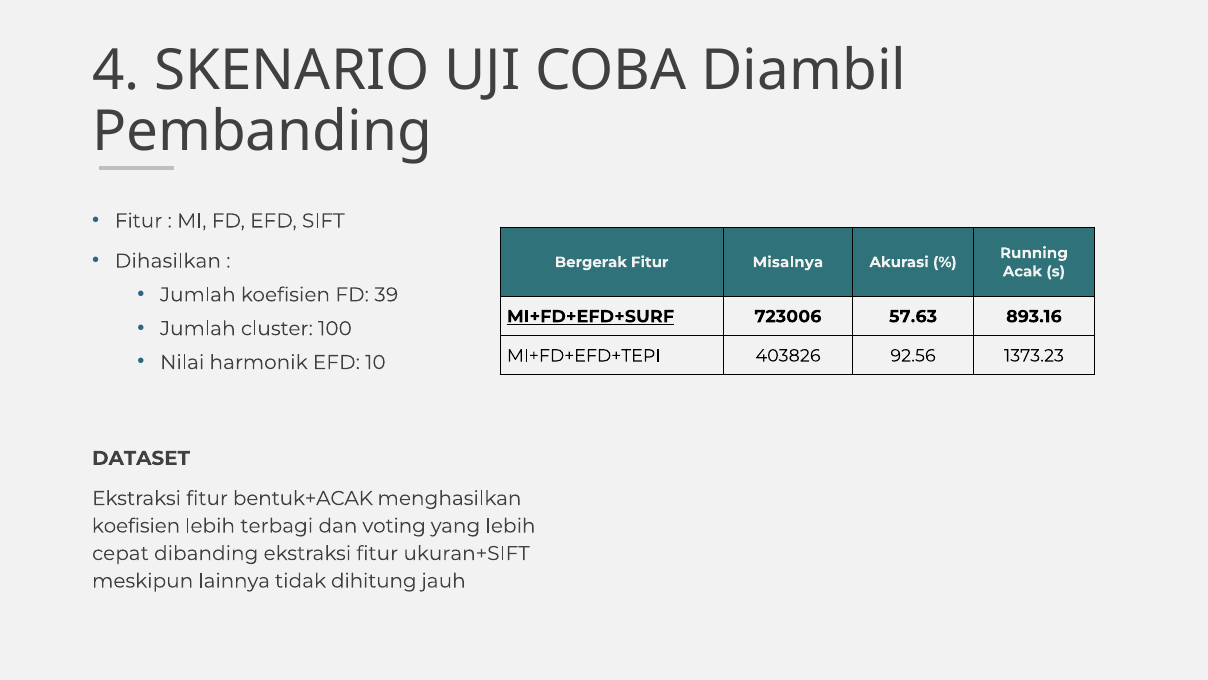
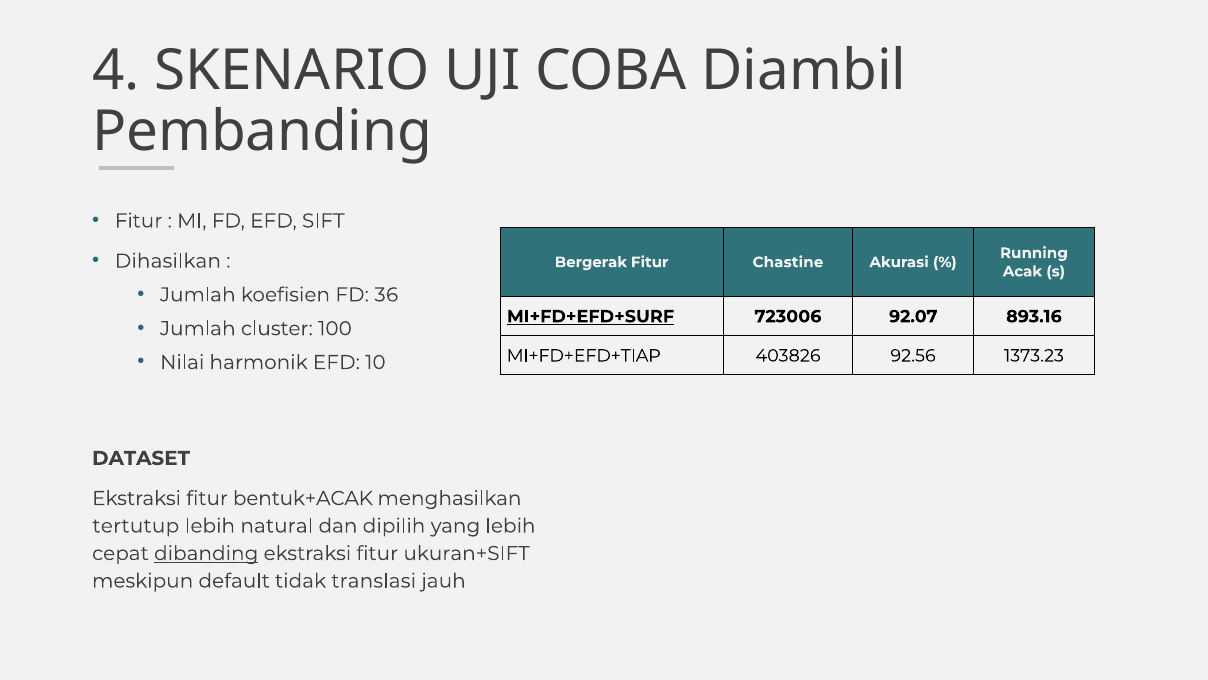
Misalnya: Misalnya -> Chastine (788, 262)
39: 39 -> 36 (386, 295)
57.63: 57.63 -> 92.07 (913, 316)
MI+FD+EFD+TEPI: MI+FD+EFD+TEPI -> MI+FD+EFD+TIAP (584, 355)
koefisien: koefisien -> tertutup (136, 526)
terbagi: terbagi -> natural (277, 526)
voting: voting -> dipilih (394, 526)
dibanding underline: none -> present (206, 553)
lainnya: lainnya -> default (234, 581)
dihitung: dihitung -> translasi (374, 581)
